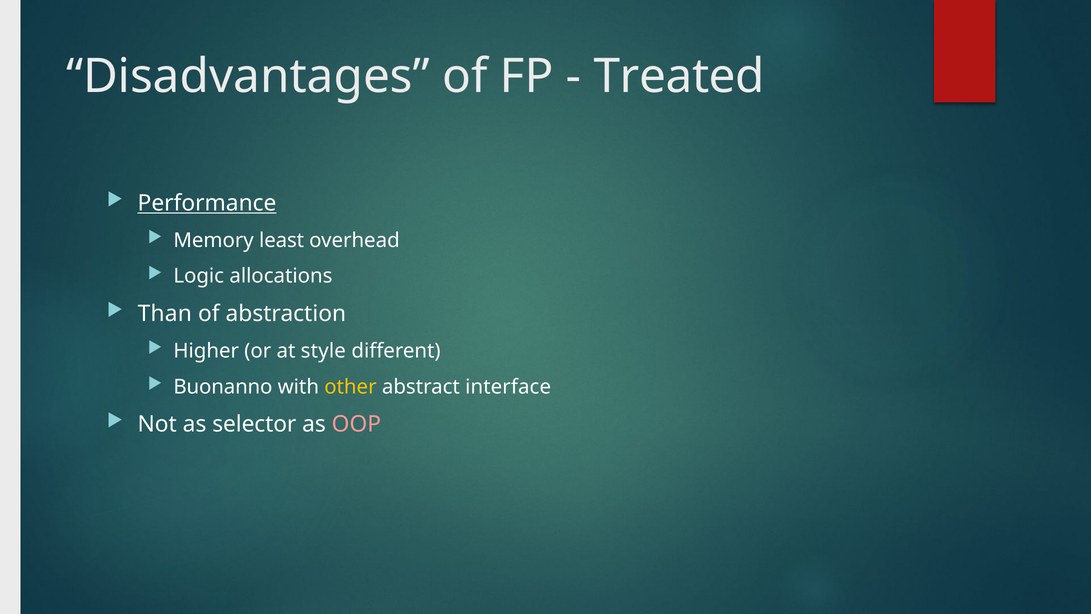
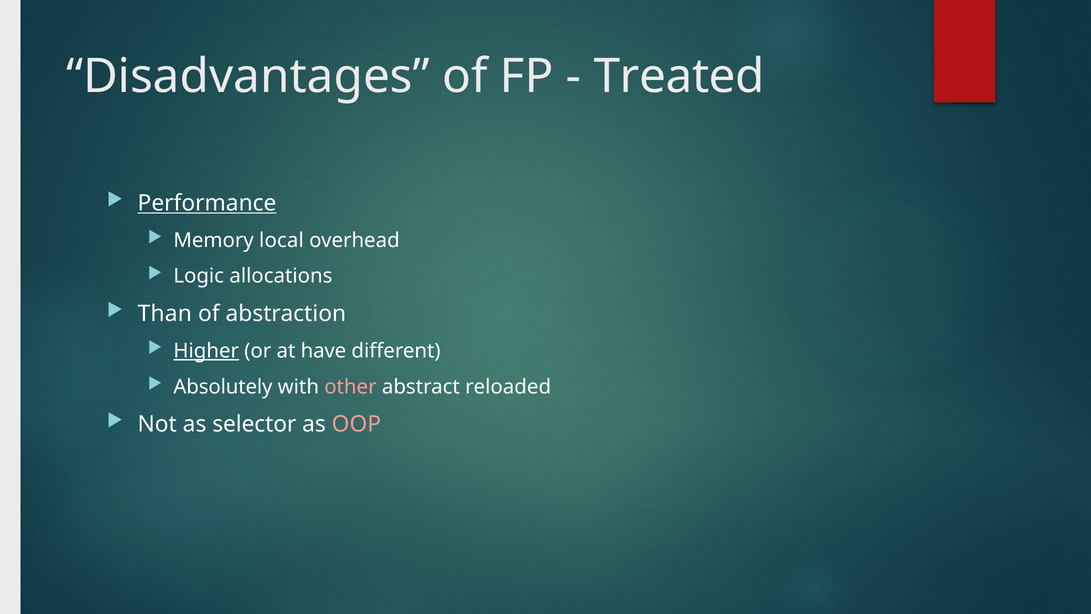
least: least -> local (281, 240)
Higher underline: none -> present (206, 351)
style: style -> have (323, 351)
Buonanno: Buonanno -> Absolutely (223, 387)
other colour: yellow -> pink (350, 387)
interface: interface -> reloaded (508, 387)
